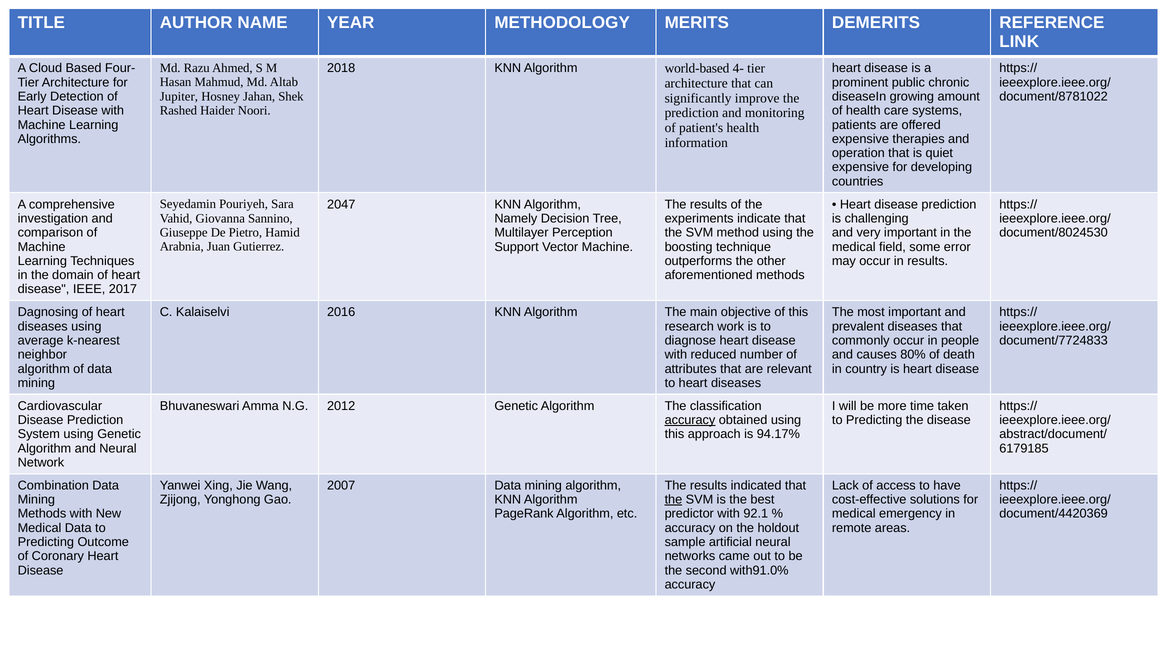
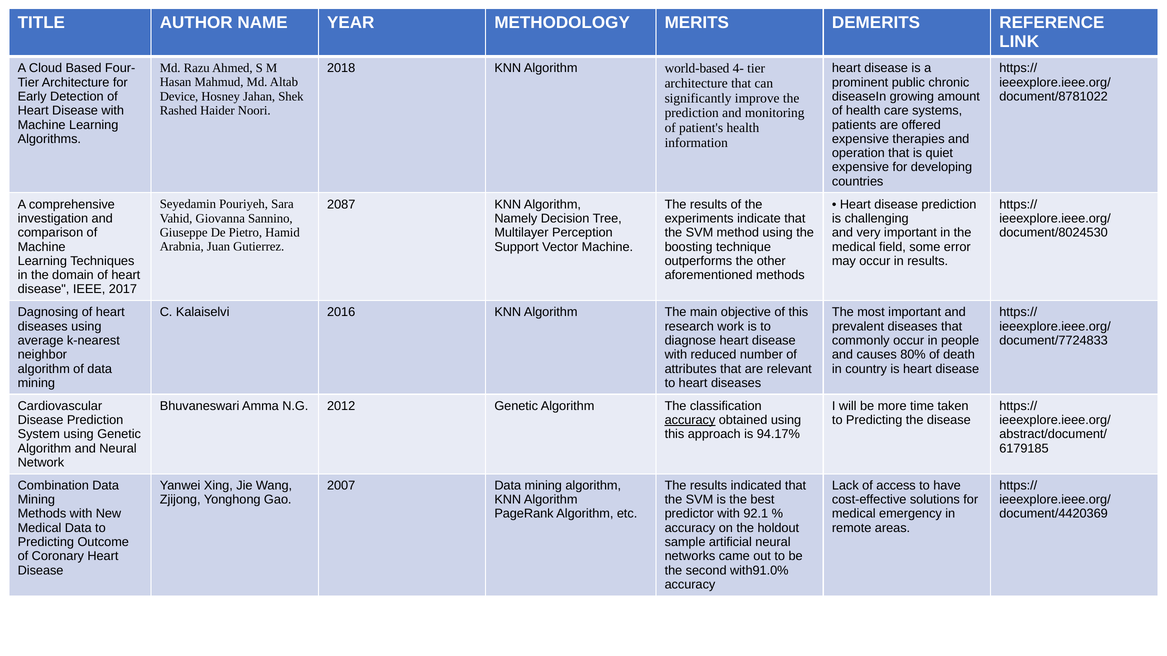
Jupiter: Jupiter -> Device (179, 96)
2047: 2047 -> 2087 (341, 205)
the underline: present -> none (673, 500)
